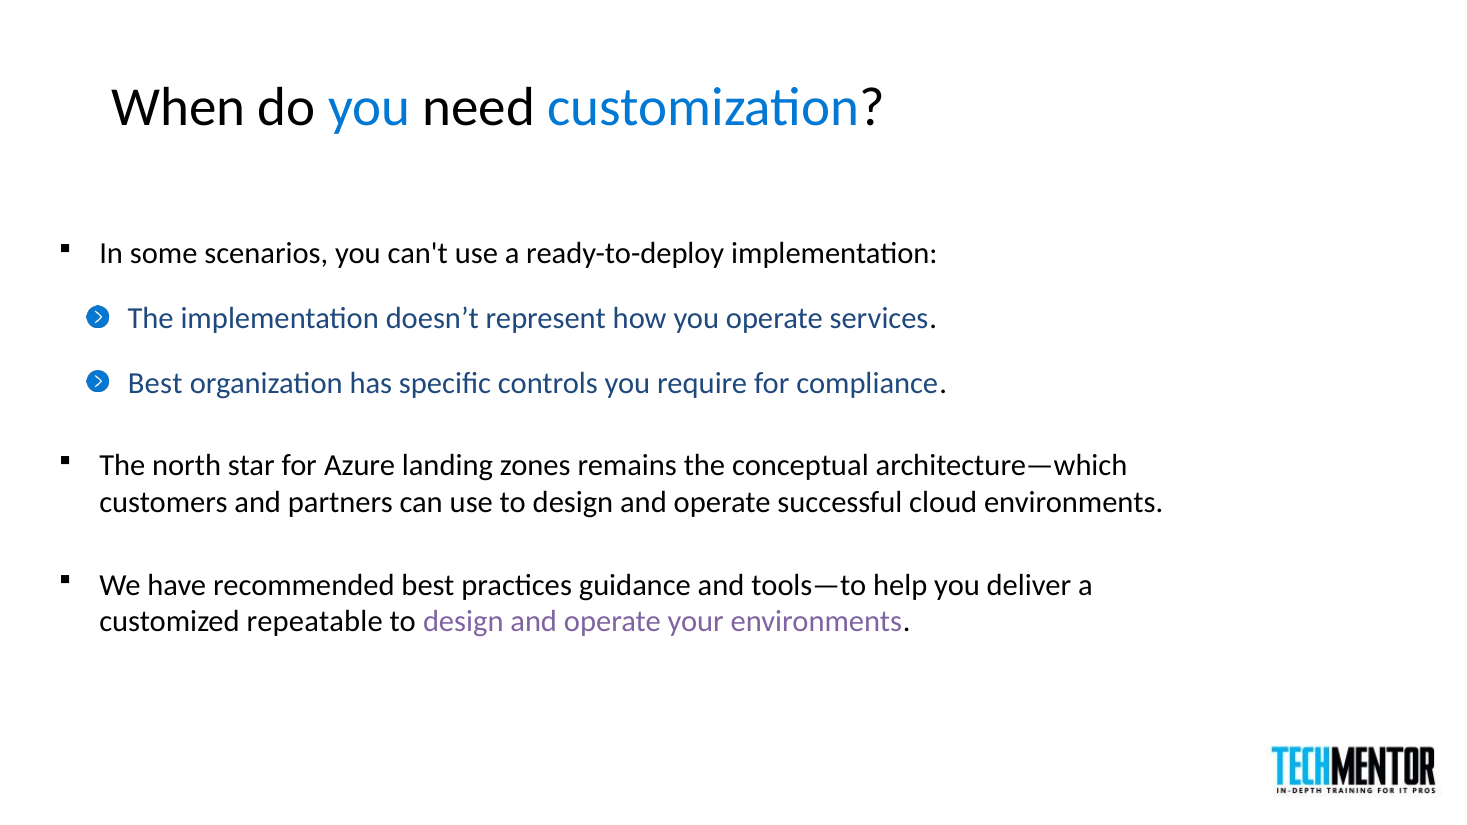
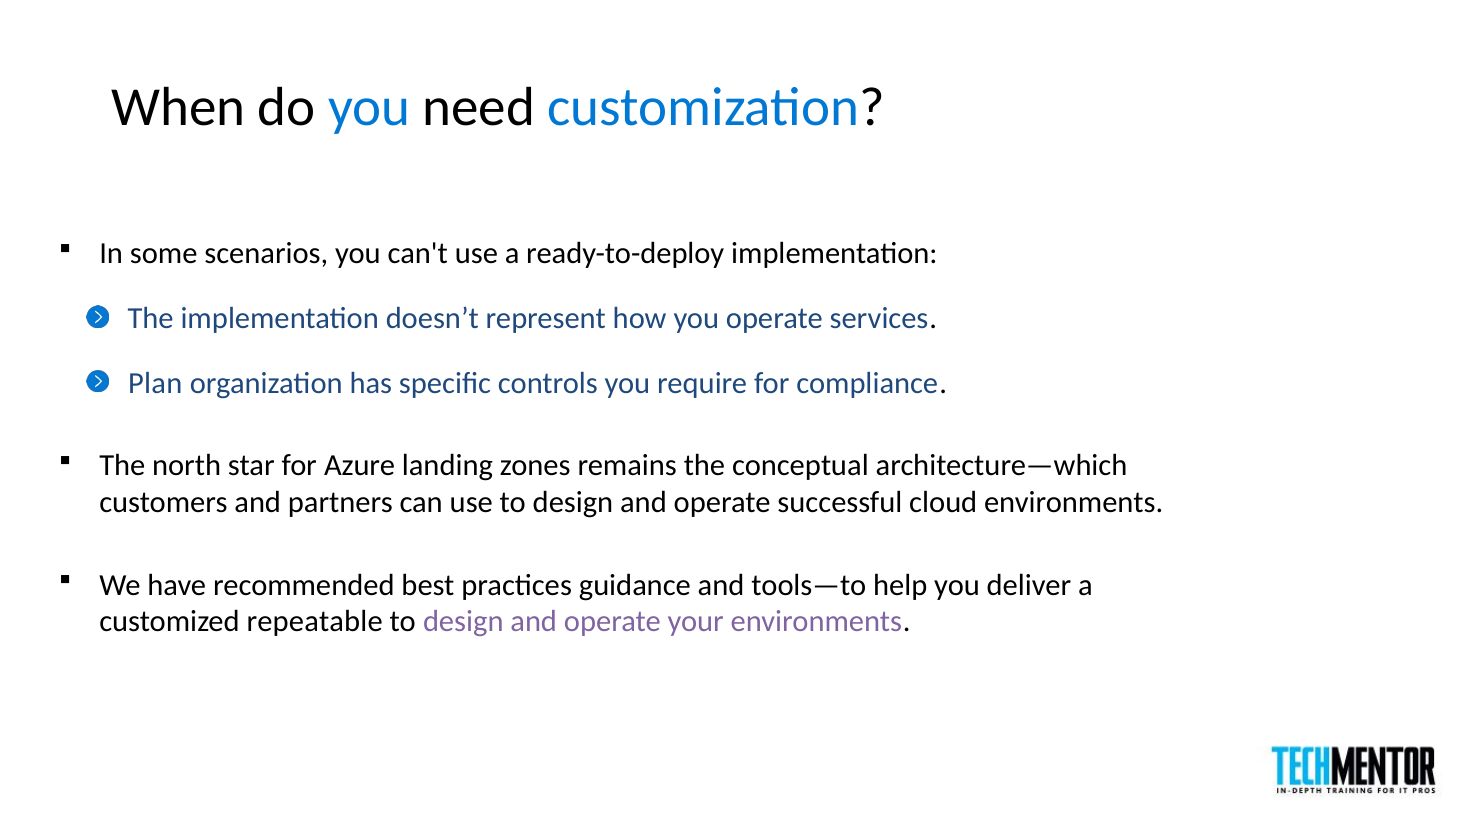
Best: Best -> Plan (155, 383)
